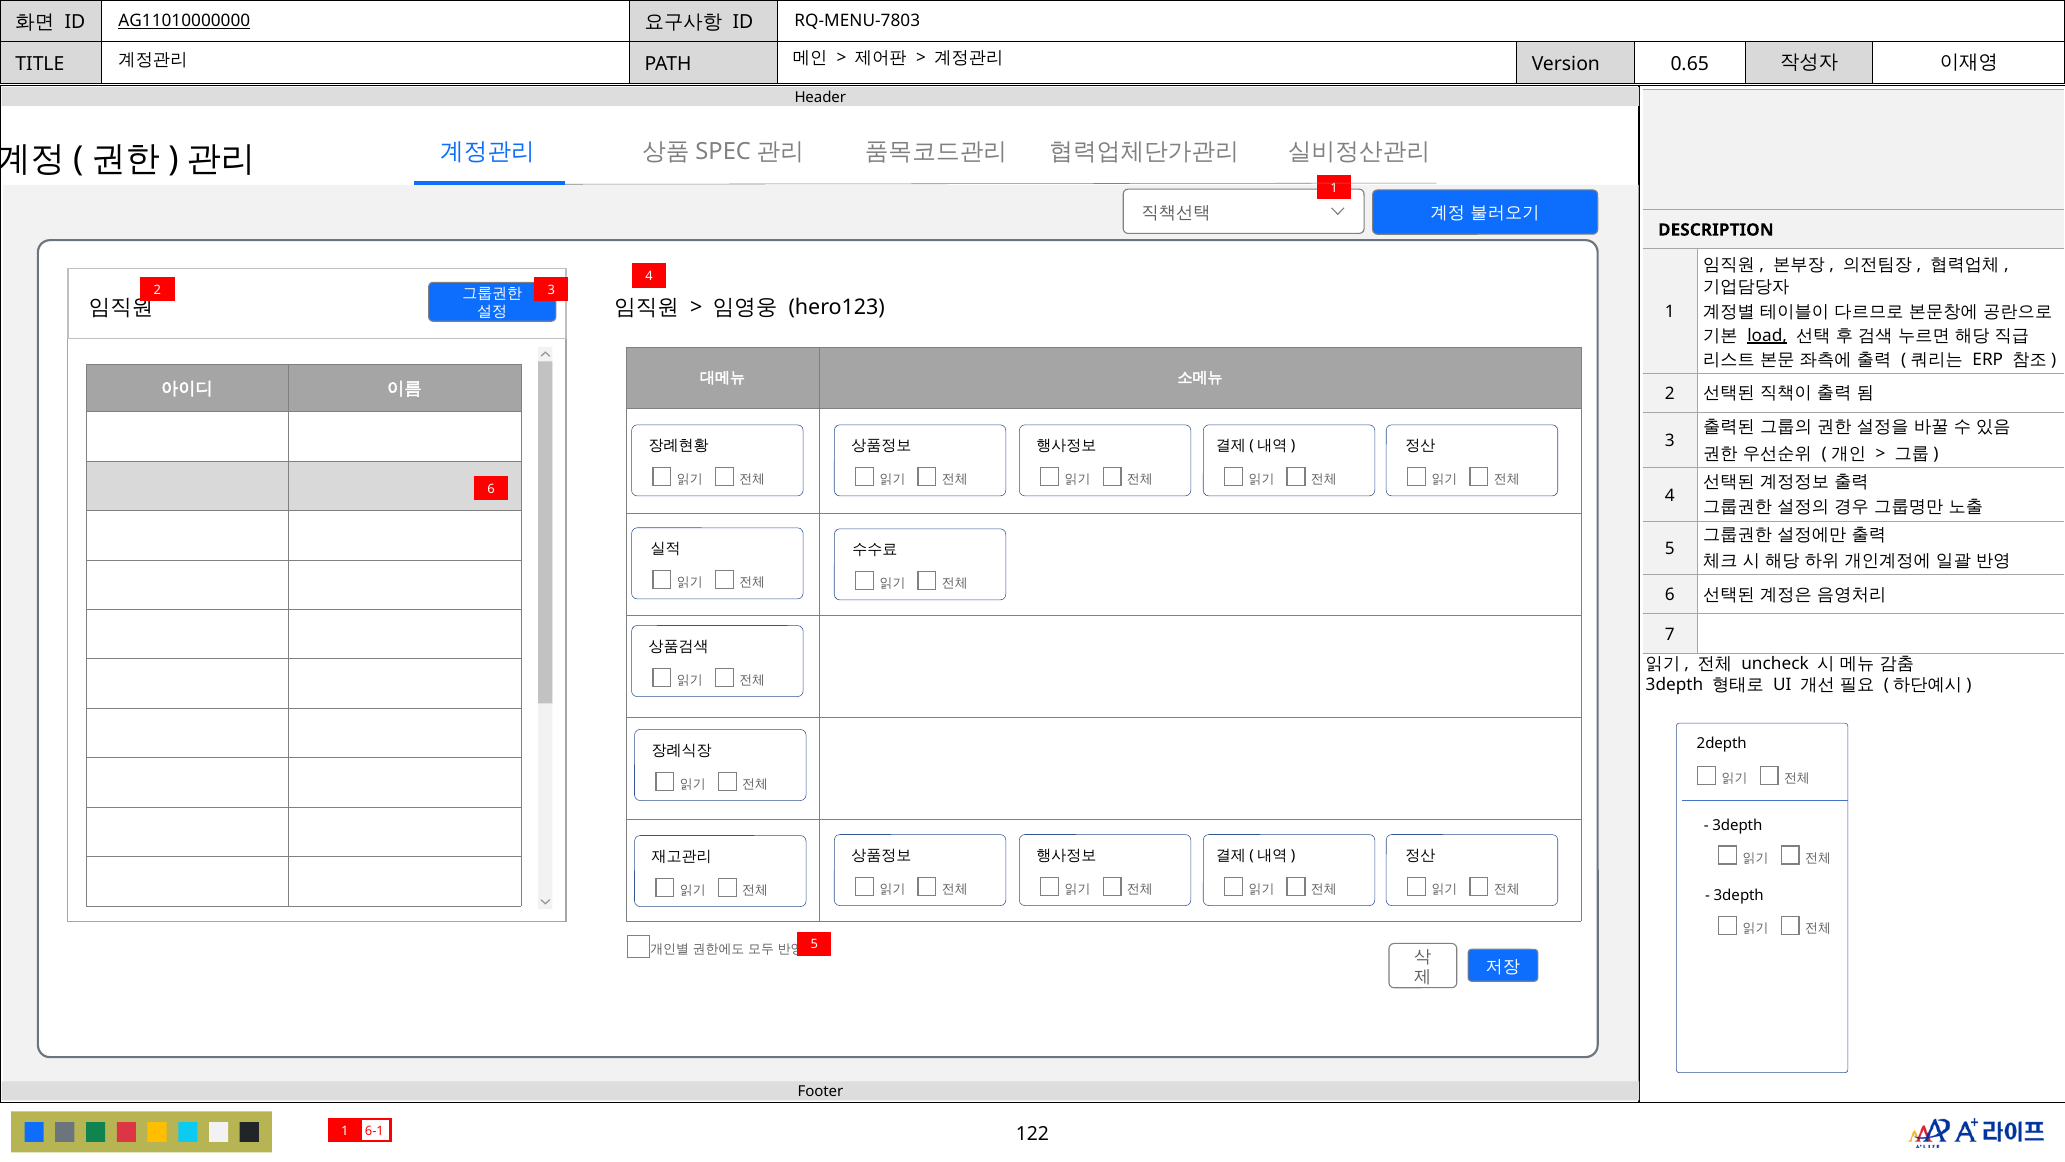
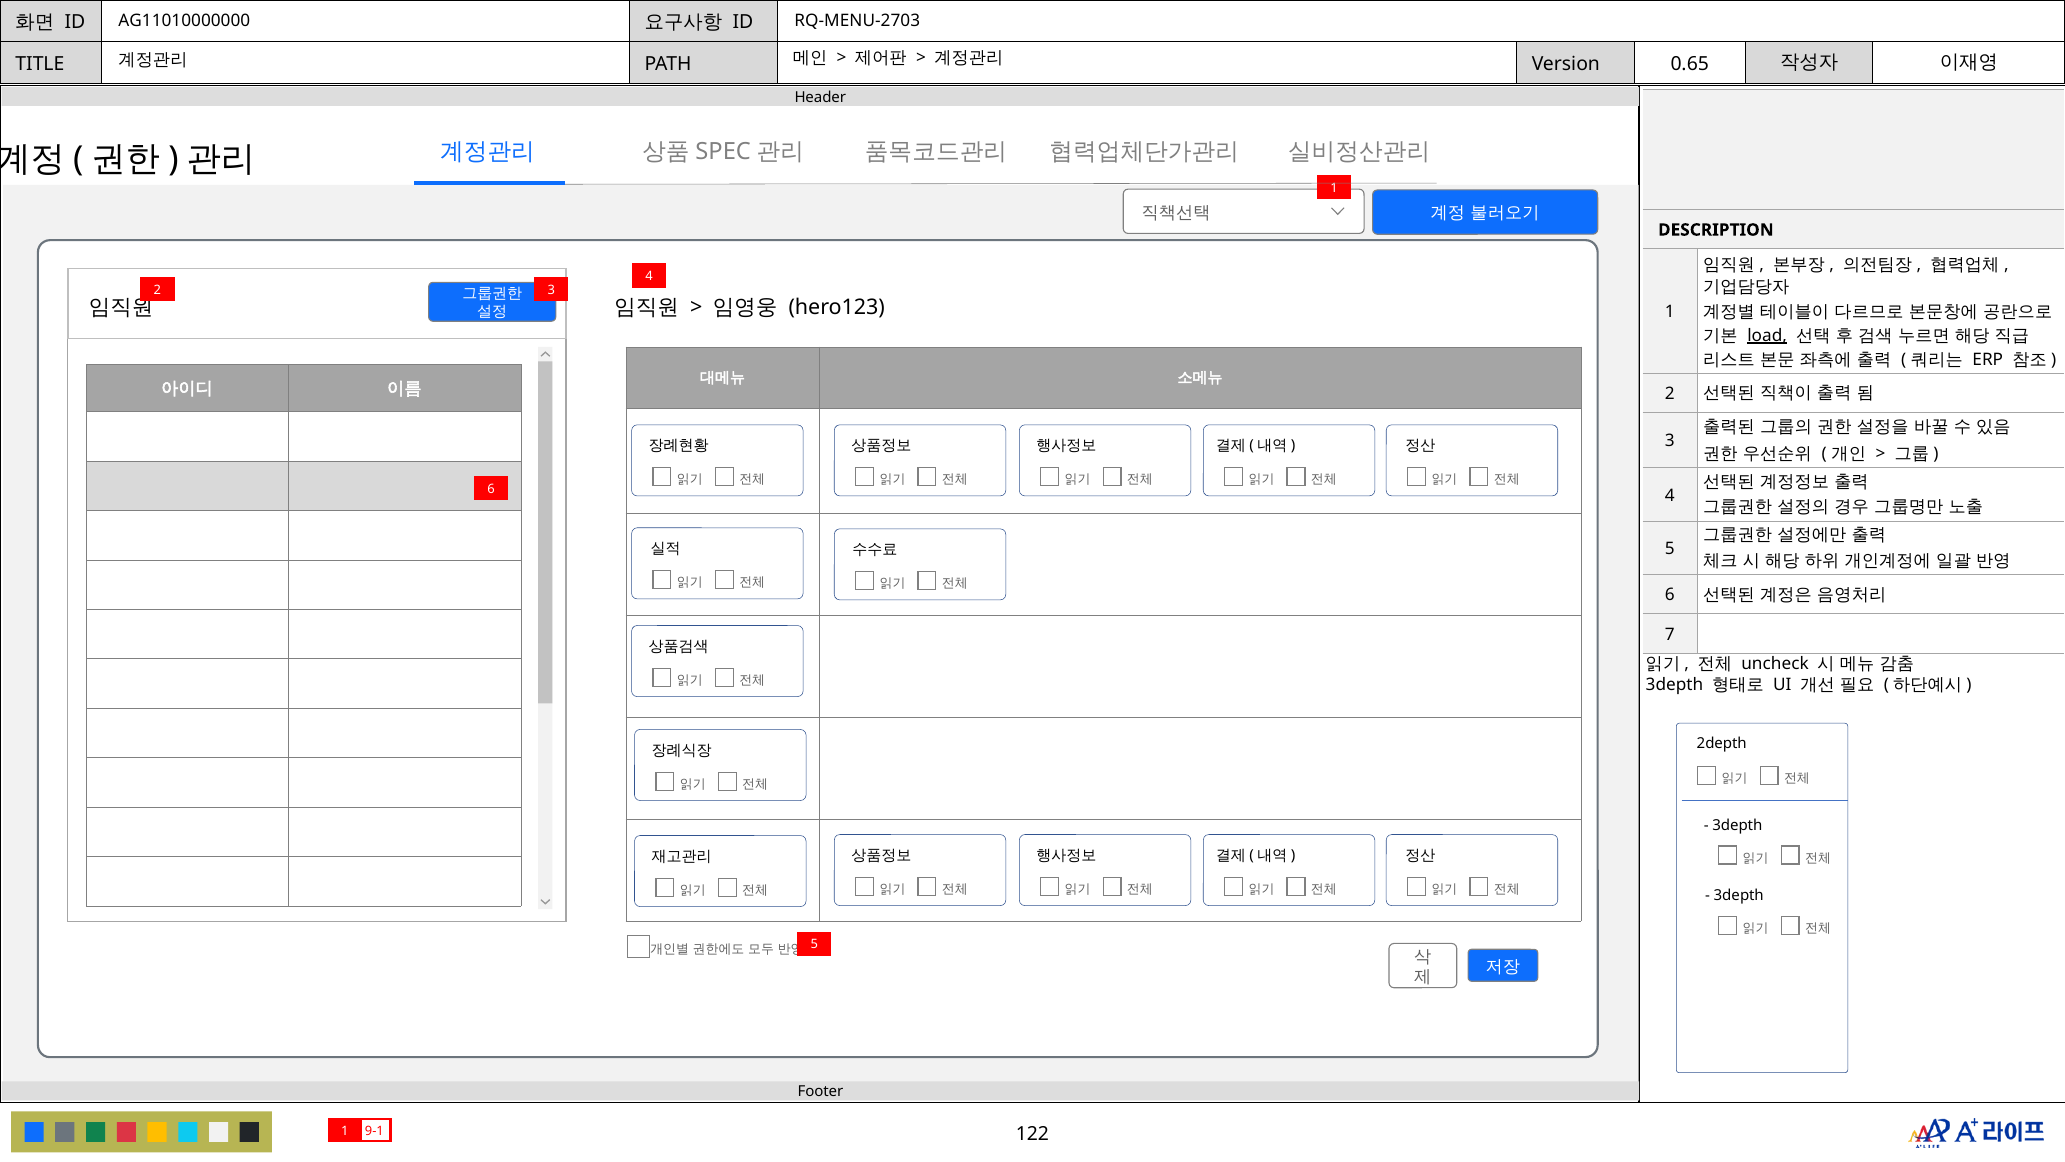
AG11010000000 underline: present -> none (184, 21)
RQ-MENU-7803: RQ-MENU-7803 -> RQ-MENU-2703 (857, 21)
6-1: 6-1 -> 9-1 (374, 1131)
